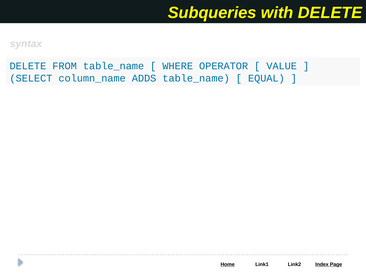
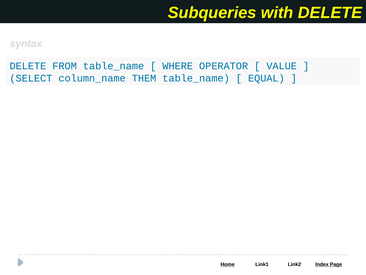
ADDS: ADDS -> THEM (144, 78)
